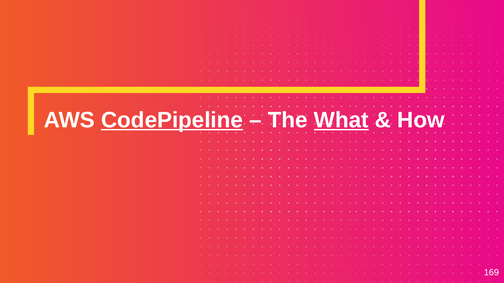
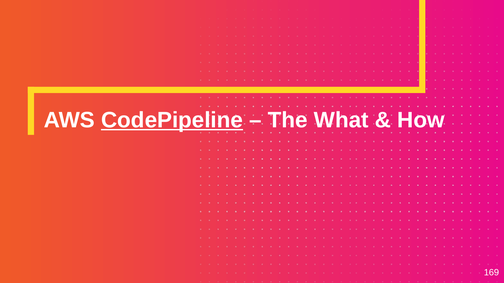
What underline: present -> none (341, 120)
